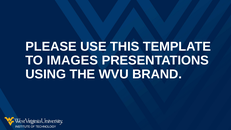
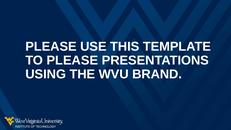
TO IMAGES: IMAGES -> PLEASE (72, 60)
